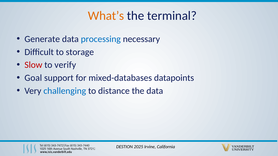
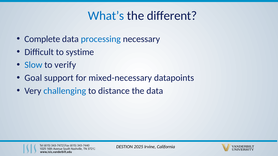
What’s colour: orange -> blue (106, 16)
terminal: terminal -> different (172, 16)
Generate: Generate -> Complete (42, 39)
storage: storage -> systime (80, 52)
Slow colour: red -> blue (33, 65)
mixed-databases: mixed-databases -> mixed-necessary (120, 78)
